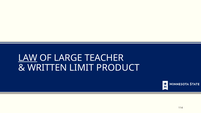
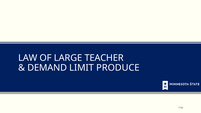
LAW underline: present -> none (28, 58)
WRITTEN: WRITTEN -> DEMAND (47, 68)
PRODUCT: PRODUCT -> PRODUCE (118, 68)
